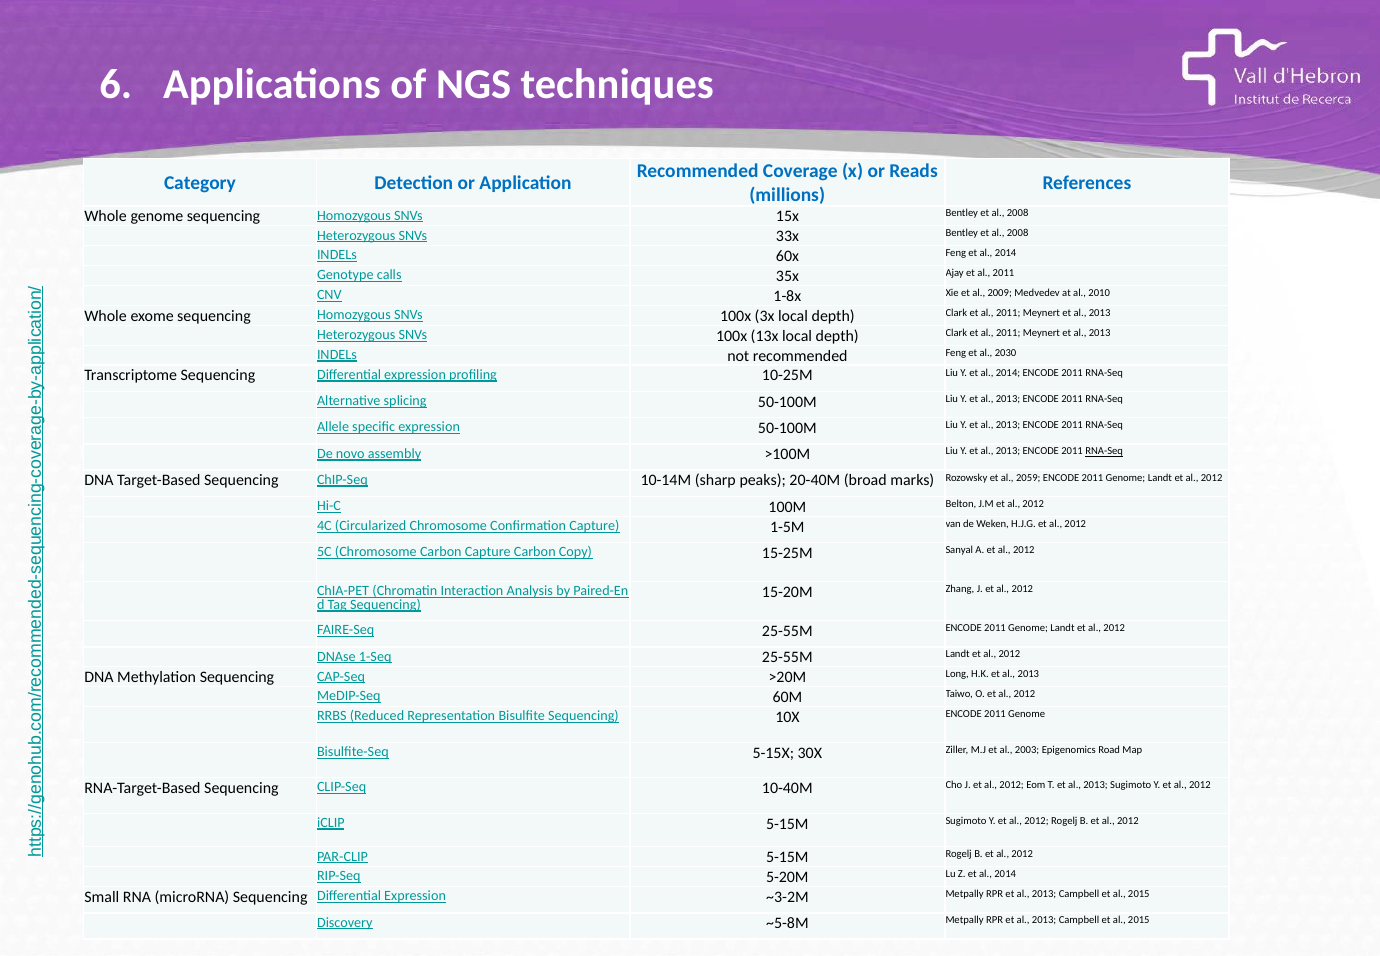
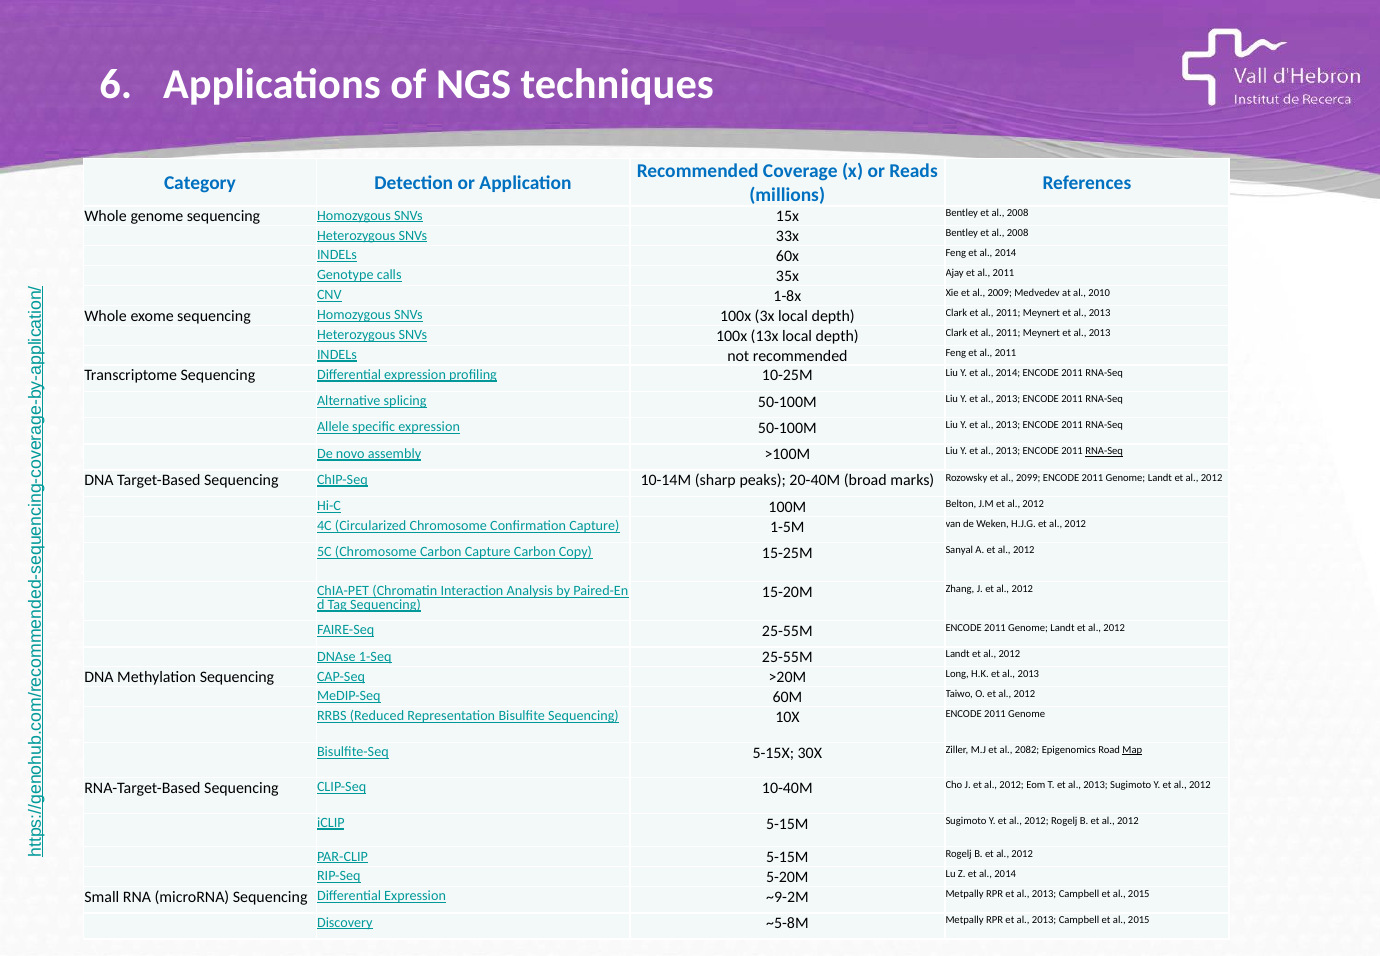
Feng et al 2030: 2030 -> 2011 (1006, 352)
2059: 2059 -> 2099 (1028, 477)
2003: 2003 -> 2082 (1027, 749)
Map underline: none -> present (1132, 749)
~3-2M: ~3-2M -> ~9-2M (787, 896)
